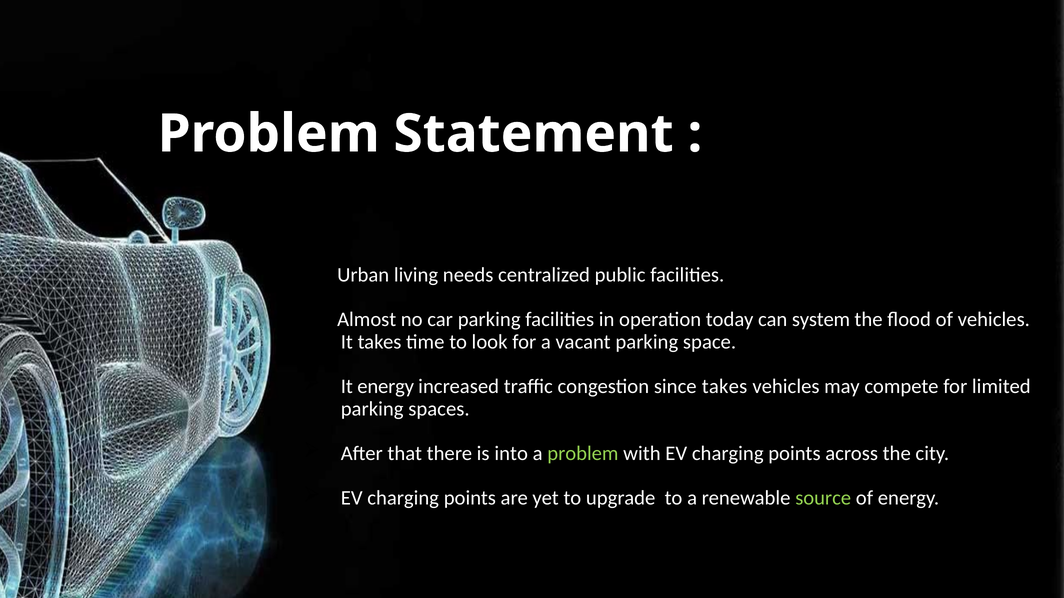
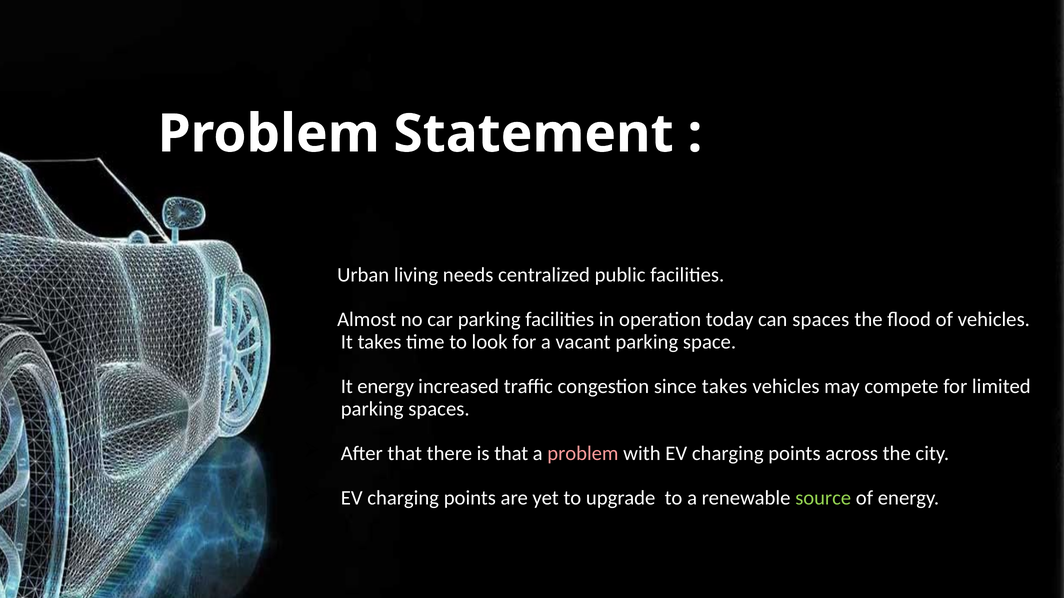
can system: system -> spaces (821, 320)
is into: into -> that (511, 454)
problem colour: light green -> pink (583, 454)
